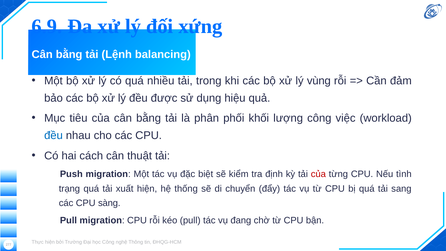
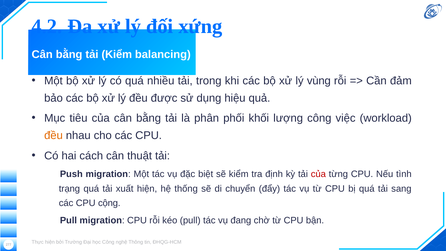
6.9: 6.9 -> 4.2 (47, 26)
tải Lệnh: Lệnh -> Kiểm (117, 54)
đều colour: blue -> orange (54, 136)
sàng: sàng -> cộng (109, 203)
